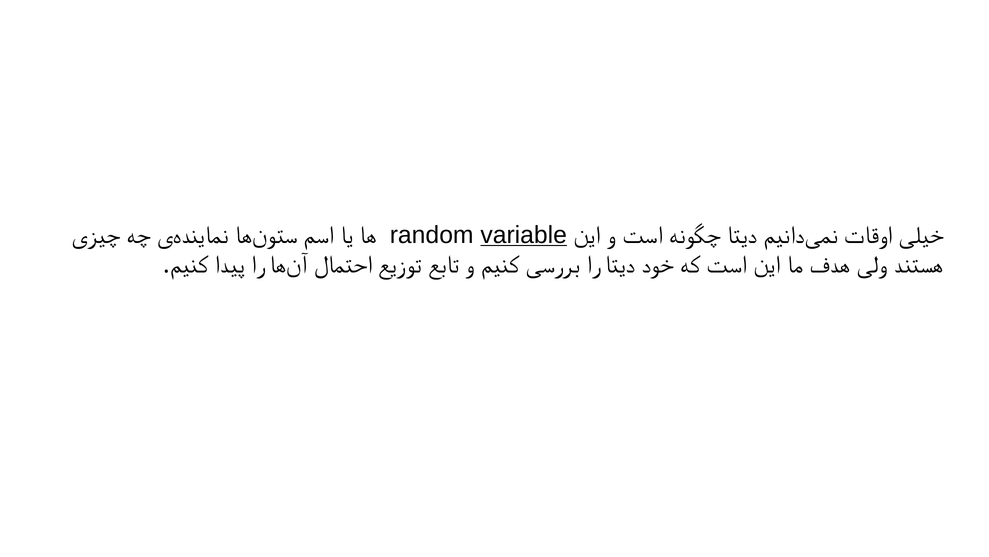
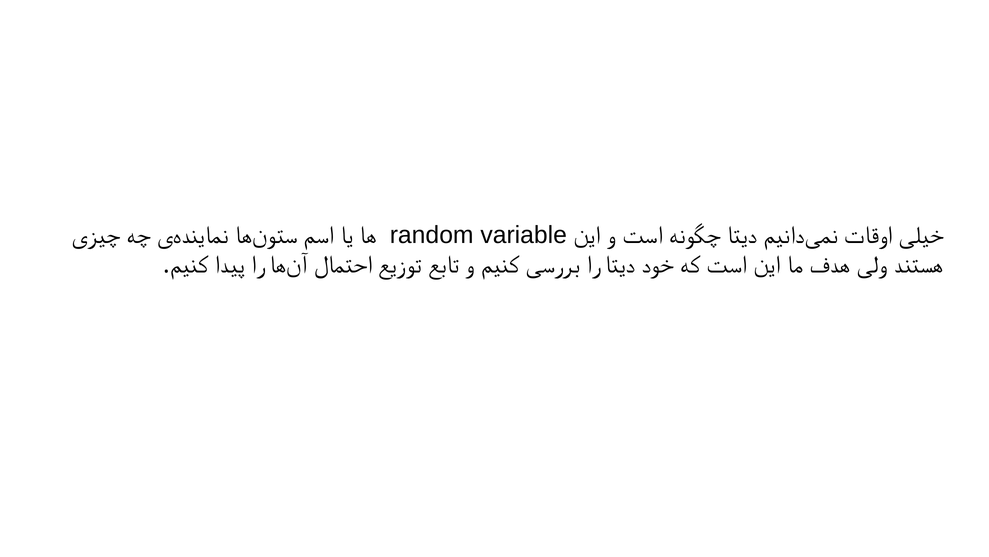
variable underline: present -> none (524, 235)
